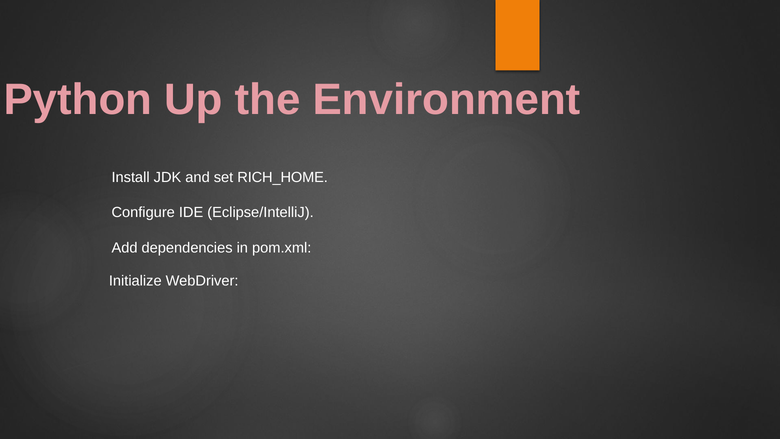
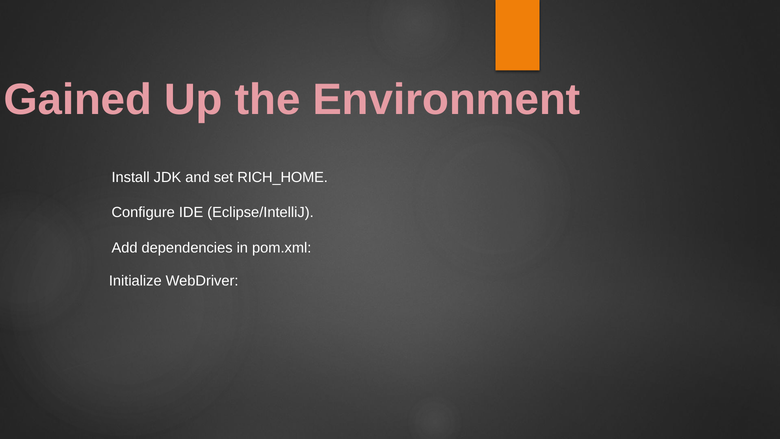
Python: Python -> Gained (78, 100)
